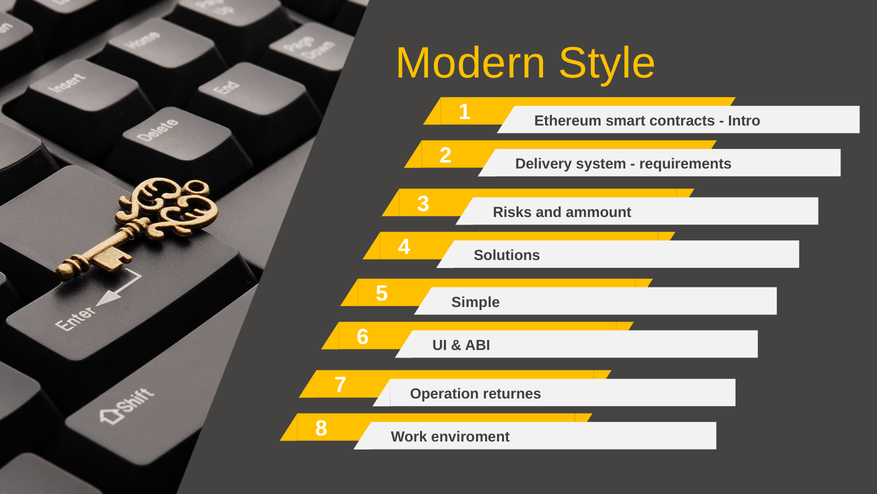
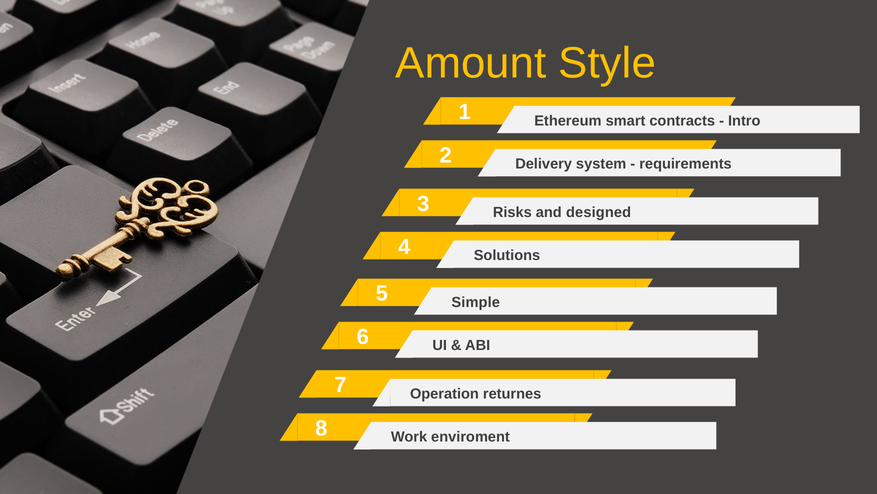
Modern: Modern -> Amount (471, 63)
ammount: ammount -> designed (599, 212)
